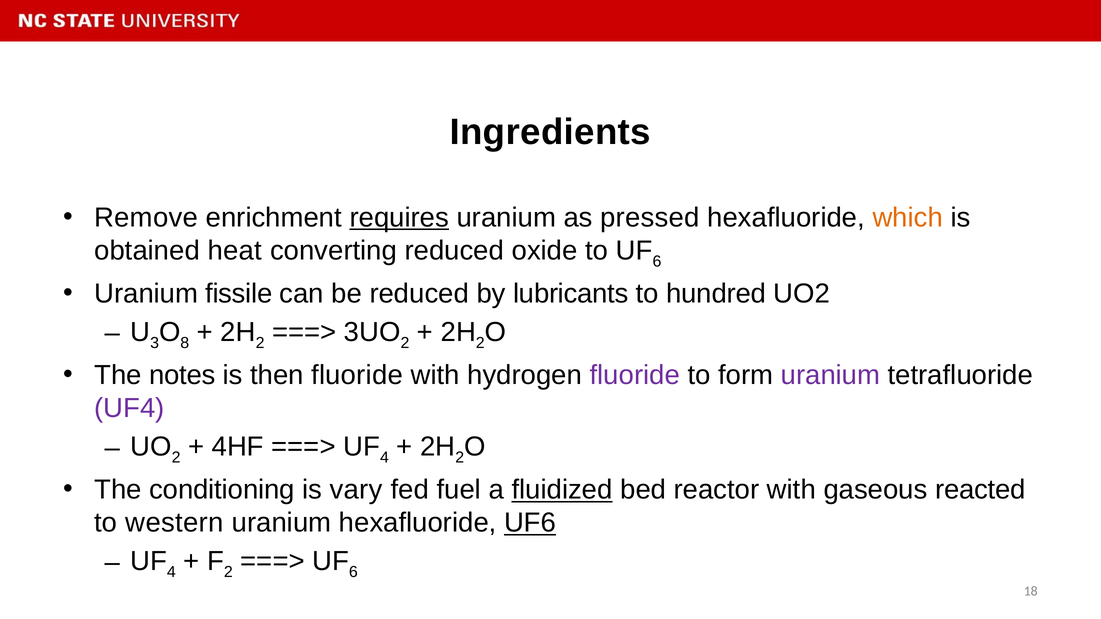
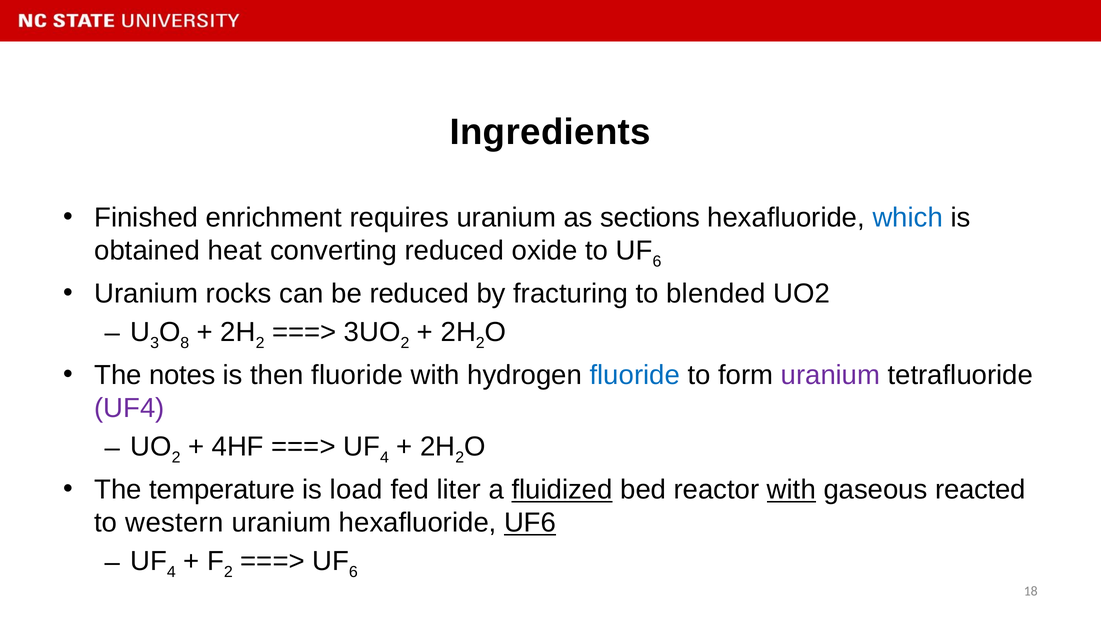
Remove: Remove -> Finished (146, 218)
requires underline: present -> none (399, 218)
pressed: pressed -> sections (650, 218)
which colour: orange -> blue (908, 218)
fissile: fissile -> rocks (239, 294)
lubricants: lubricants -> fracturing (571, 294)
hundred: hundred -> blended (716, 294)
fluoride colour: purple -> blue (635, 375)
conditioning: conditioning -> temperature (222, 490)
vary: vary -> load (356, 490)
fuel: fuel -> liter (459, 490)
with underline: none -> present (791, 490)
